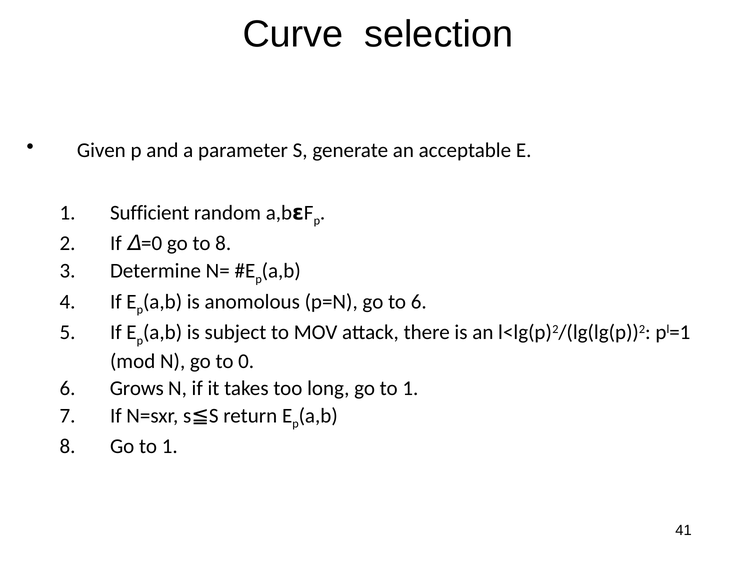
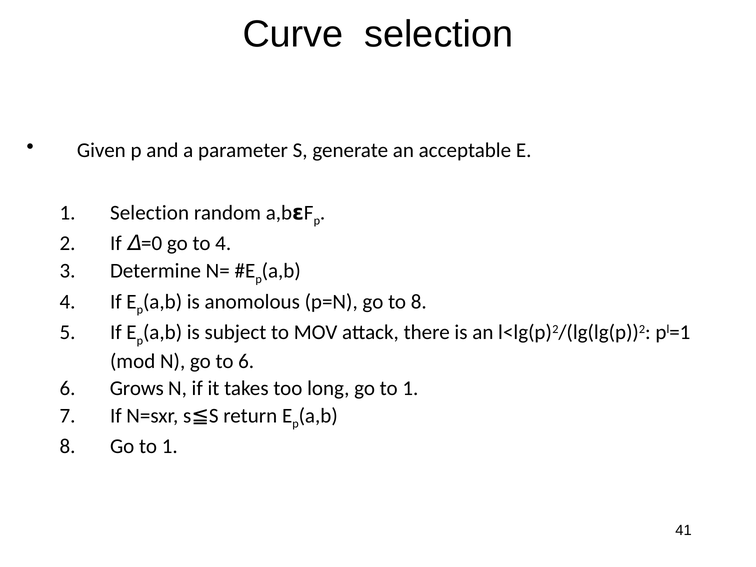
1 Sufficient: Sufficient -> Selection (150, 213)
to 8: 8 -> 4 (223, 244)
to 6: 6 -> 8 (419, 302)
to 0: 0 -> 6 (246, 361)
